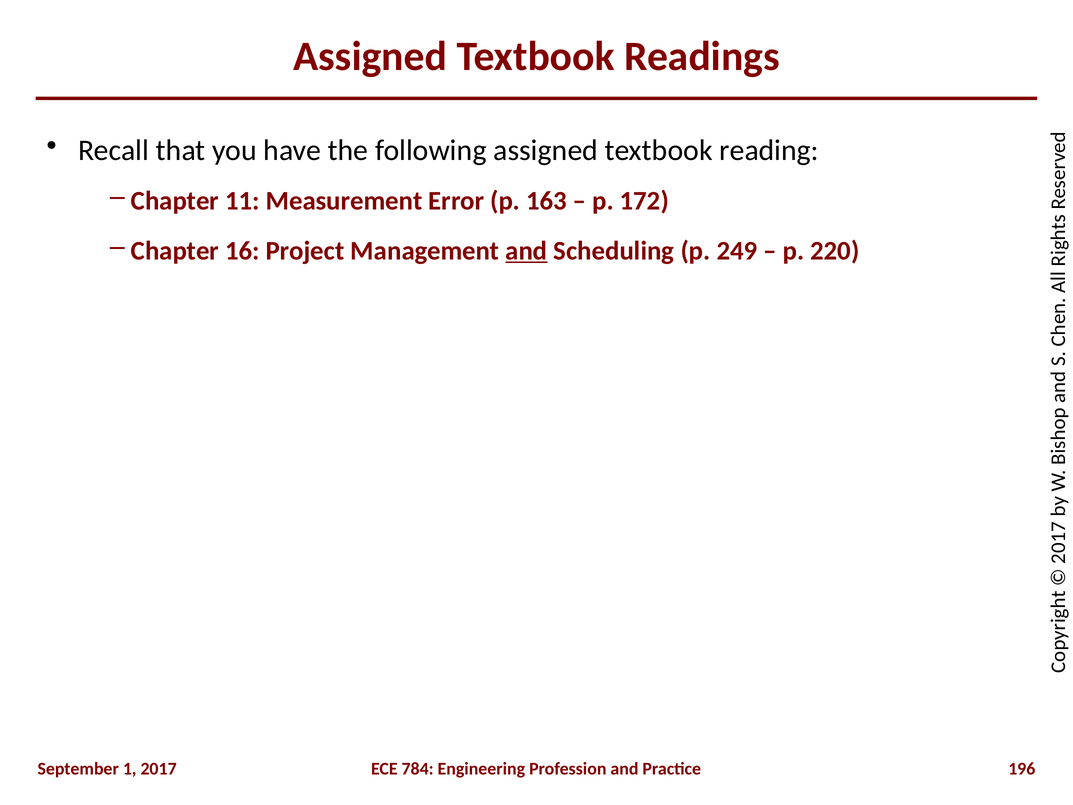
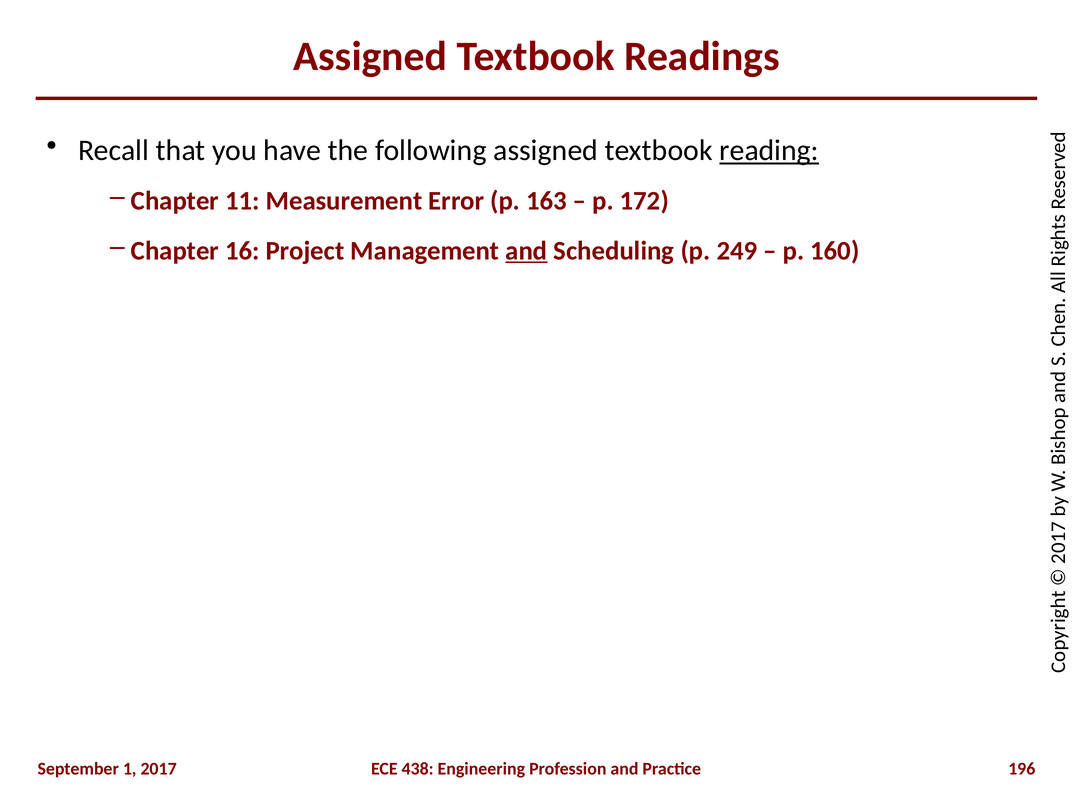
reading underline: none -> present (769, 151)
220: 220 -> 160 (835, 251)
784: 784 -> 438 (418, 768)
